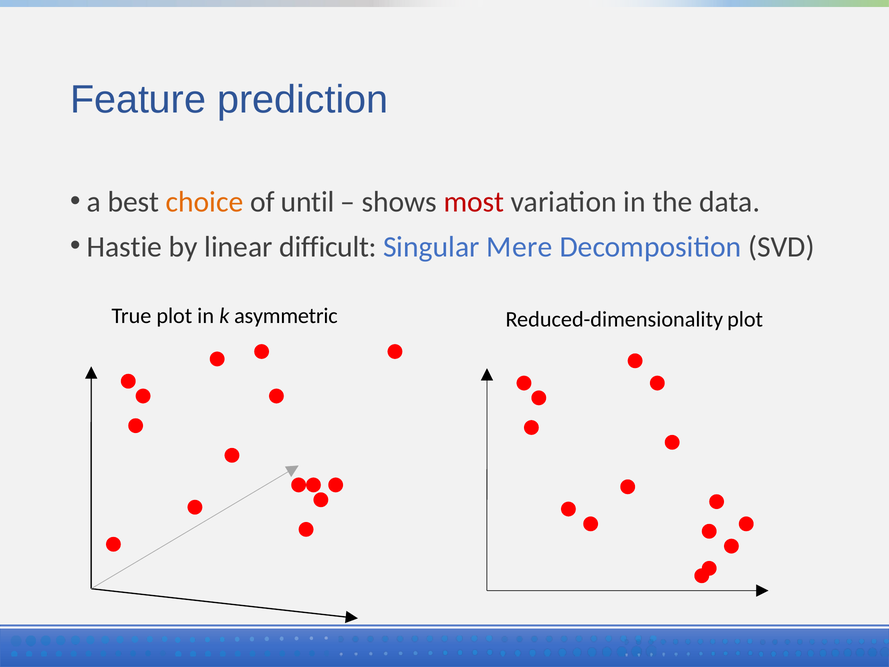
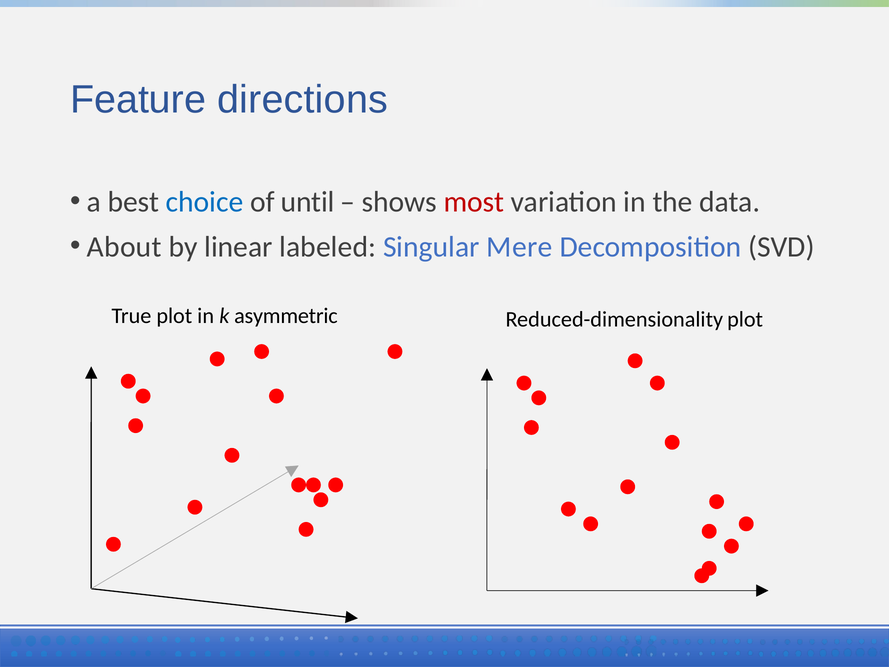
prediction: prediction -> directions (303, 100)
choice colour: orange -> blue (204, 202)
Hastie: Hastie -> About (124, 247)
difficult: difficult -> labeled (328, 247)
